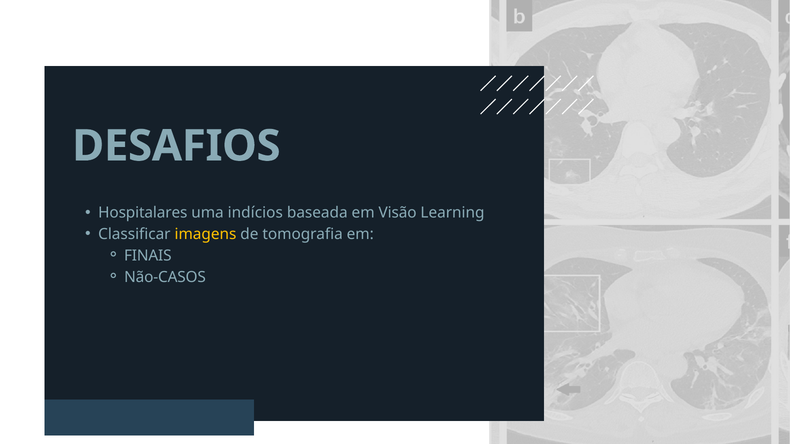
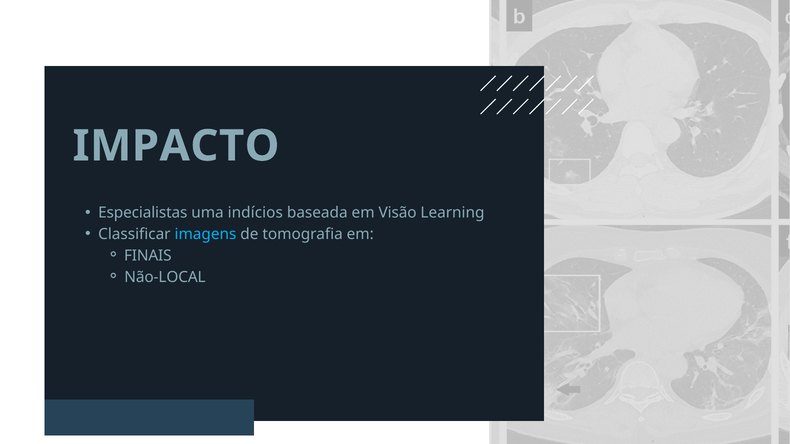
DESAFIOS: DESAFIOS -> IMPACTO (176, 146)
Hospitalares: Hospitalares -> Especialistas (143, 213)
imagens colour: yellow -> light blue (205, 234)
Não-CASOS: Não-CASOS -> Não-LOCAL (165, 277)
